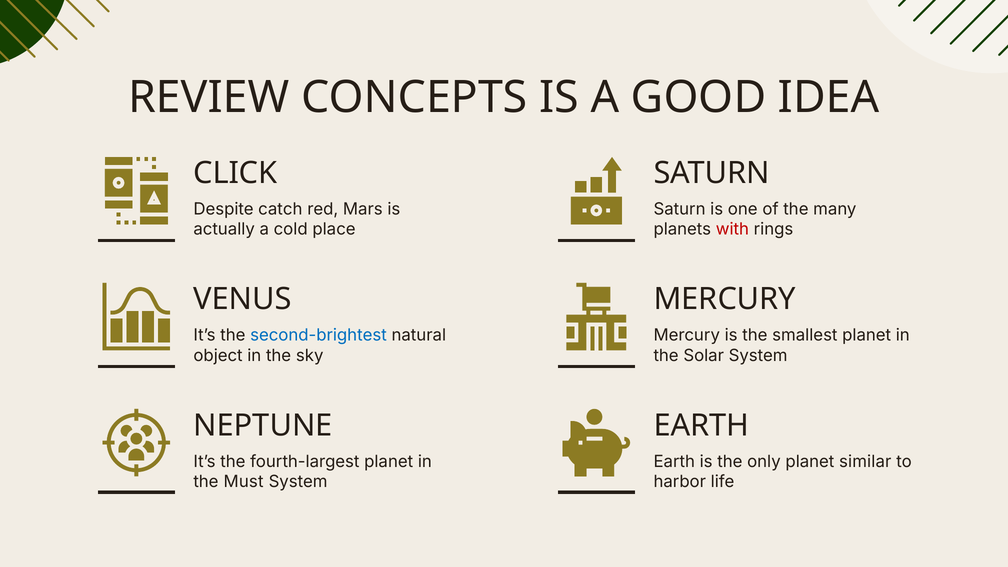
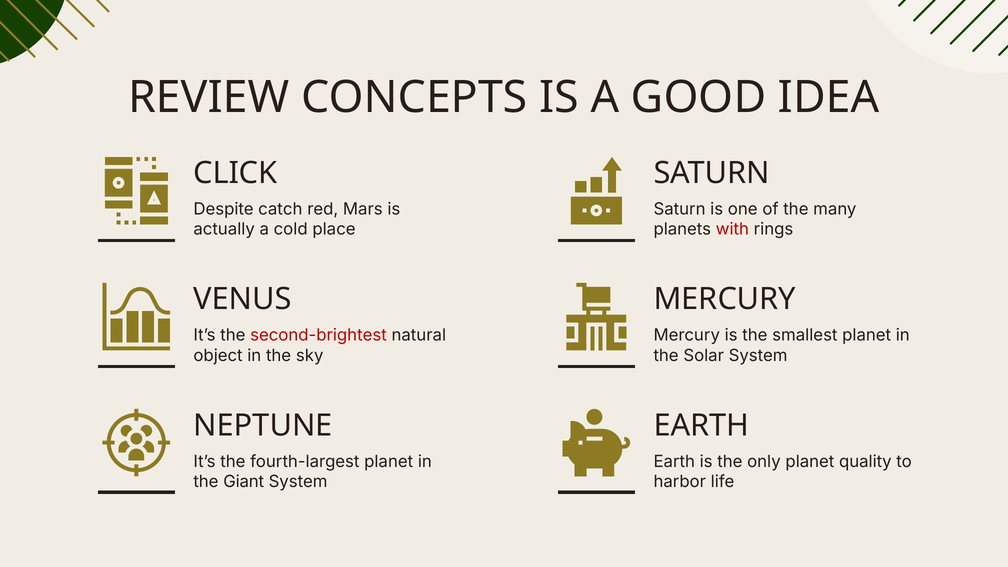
second-brightest colour: blue -> red (318, 335)
similar: similar -> quality (865, 462)
Must: Must -> Giant (244, 482)
